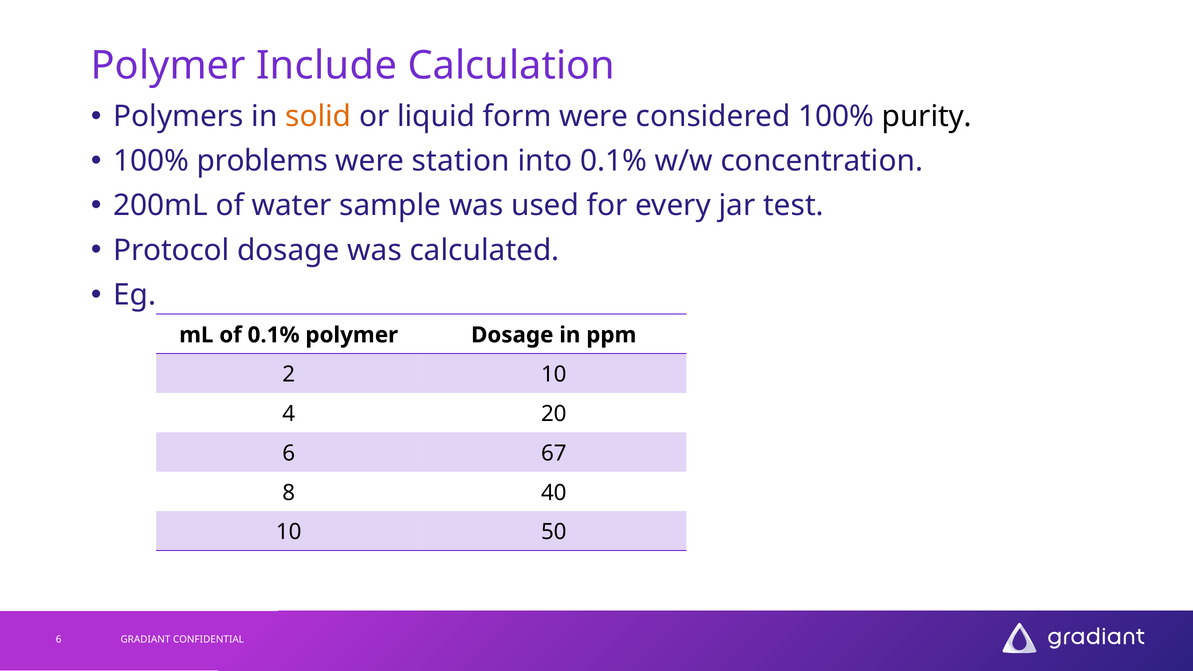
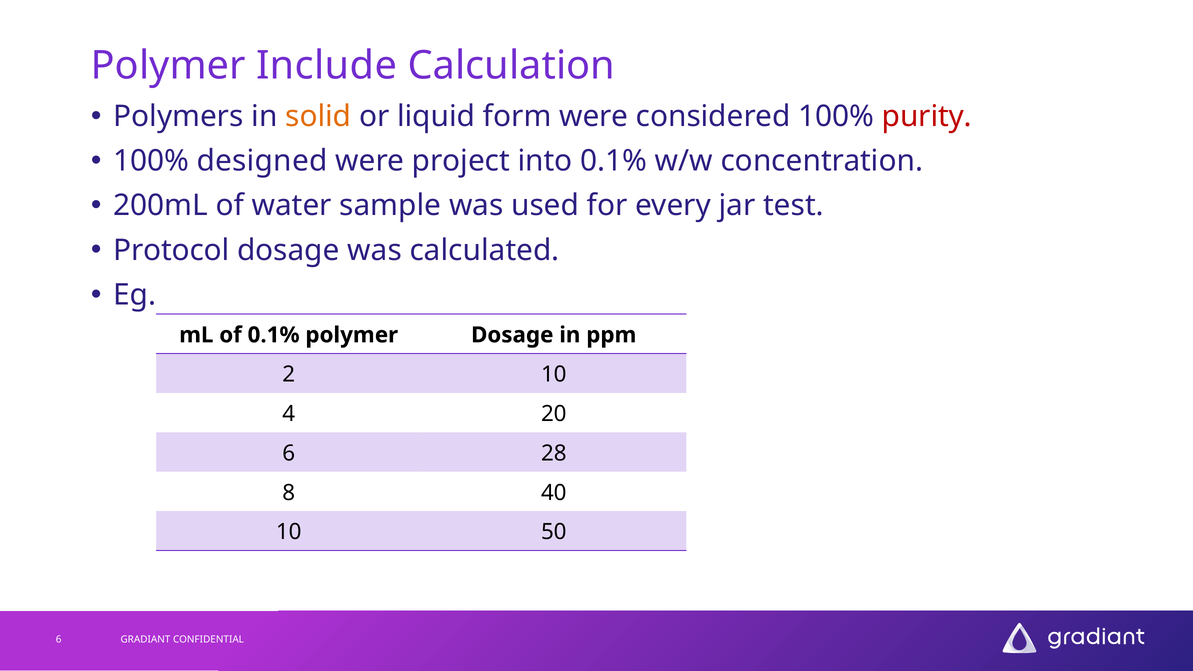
purity colour: black -> red (927, 116)
problems: problems -> designed (262, 161)
station: station -> project (461, 161)
67: 67 -> 28 (554, 453)
